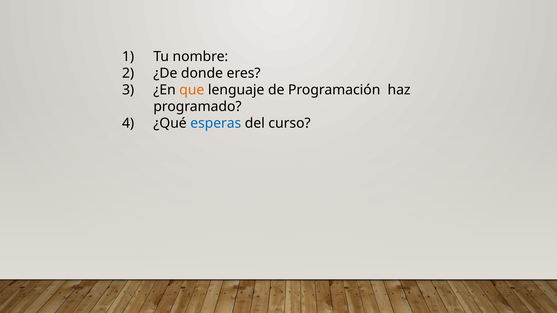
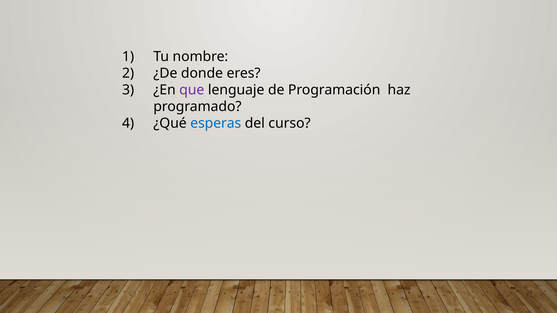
que colour: orange -> purple (192, 90)
